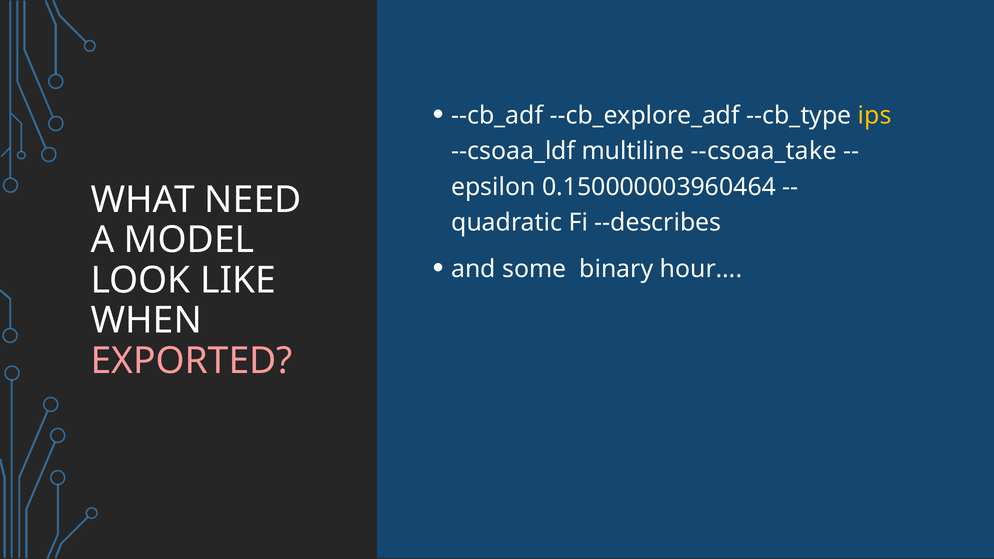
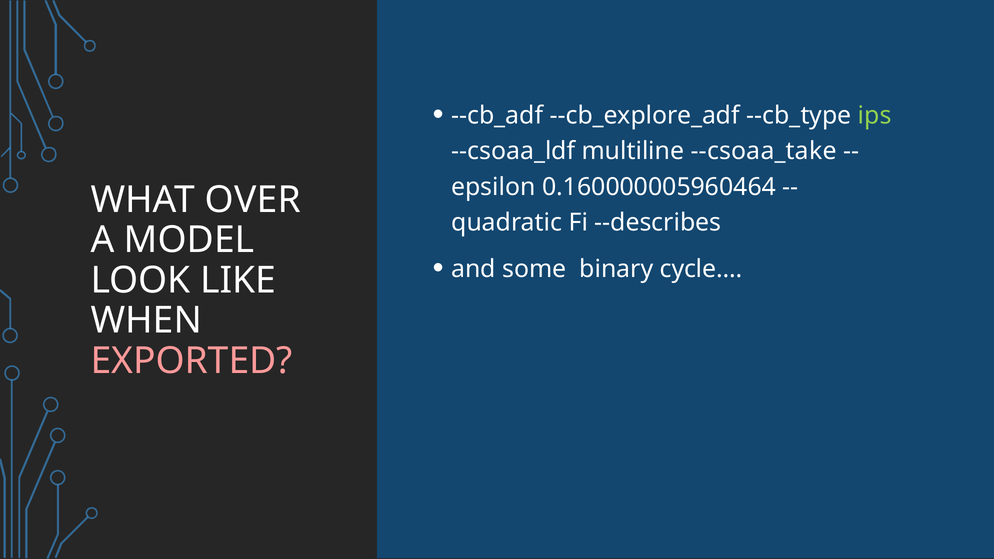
ips colour: yellow -> light green (875, 116)
0.150000003960464: 0.150000003960464 -> 0.160000005960464 (659, 187)
NEED: NEED -> OVER (253, 200)
hour…: hour… -> cycle… (701, 269)
